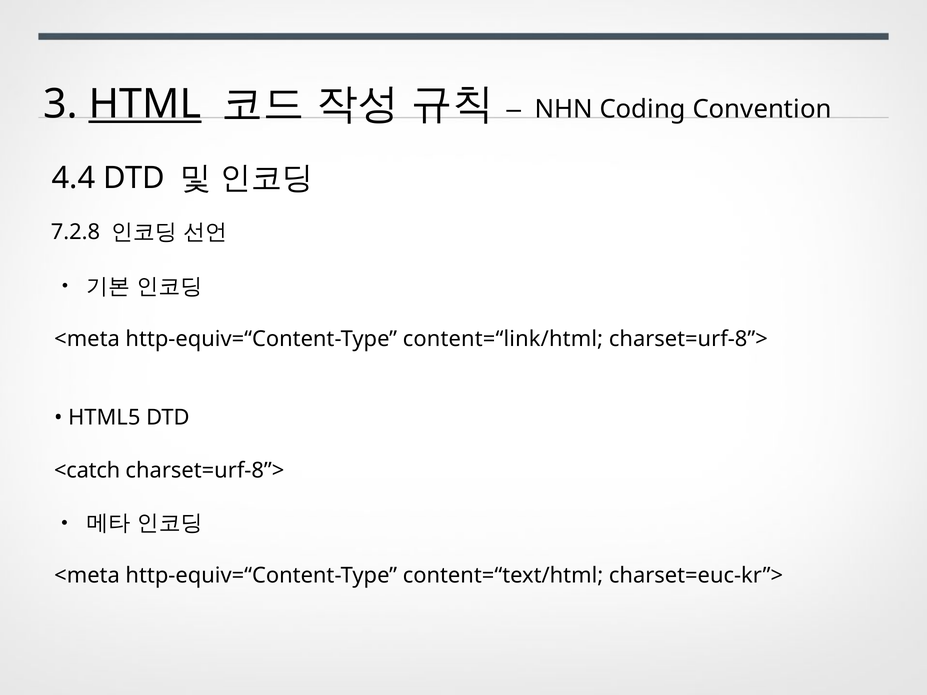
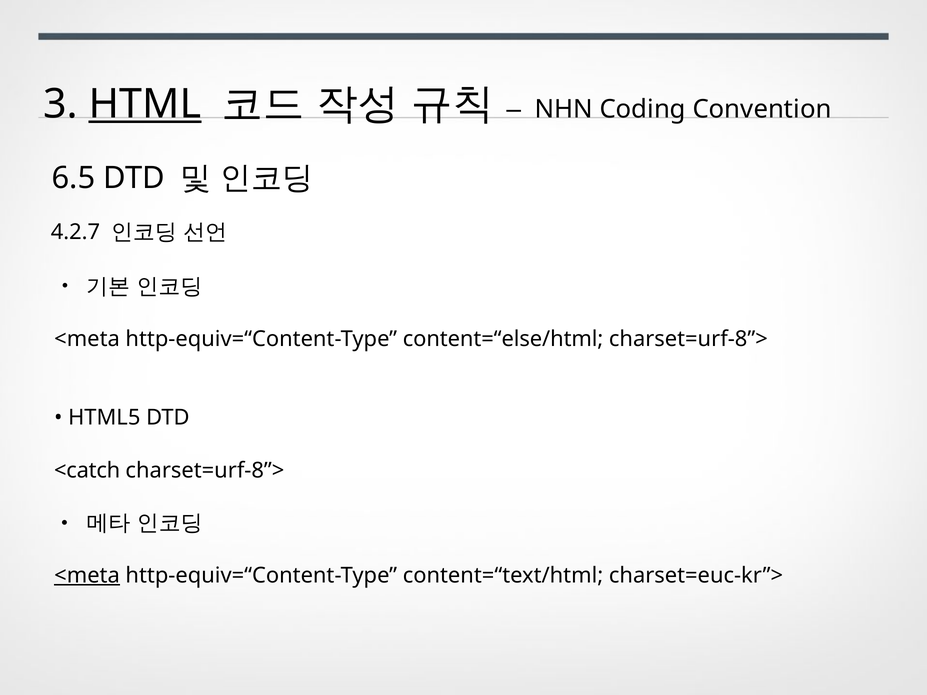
4.4: 4.4 -> 6.5 (74, 178)
7.2.8: 7.2.8 -> 4.2.7 (75, 232)
content=“link/html: content=“link/html -> content=“else/html (503, 339)
<meta underline: none -> present (87, 576)
